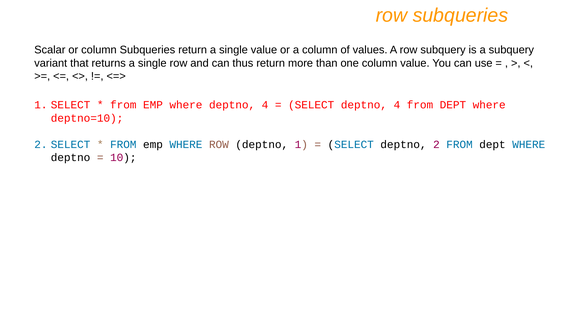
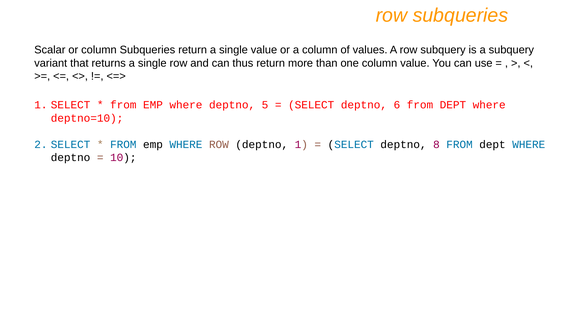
where deptno 4: 4 -> 5 (265, 105)
SELECT deptno 4: 4 -> 6 (397, 105)
deptno 2: 2 -> 8 (436, 144)
